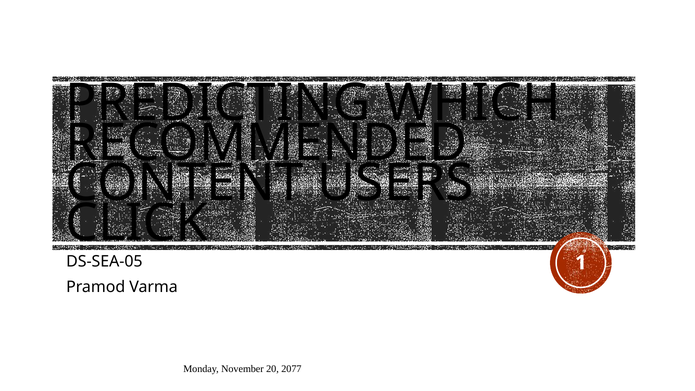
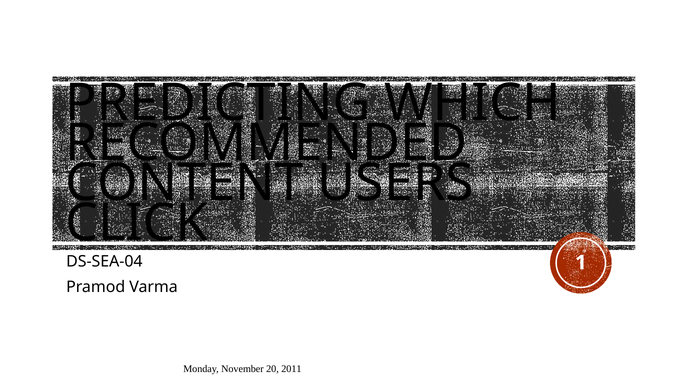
DS-SEA-05: DS-SEA-05 -> DS-SEA-04 (104, 261)
2077: 2077 -> 2011 (291, 369)
